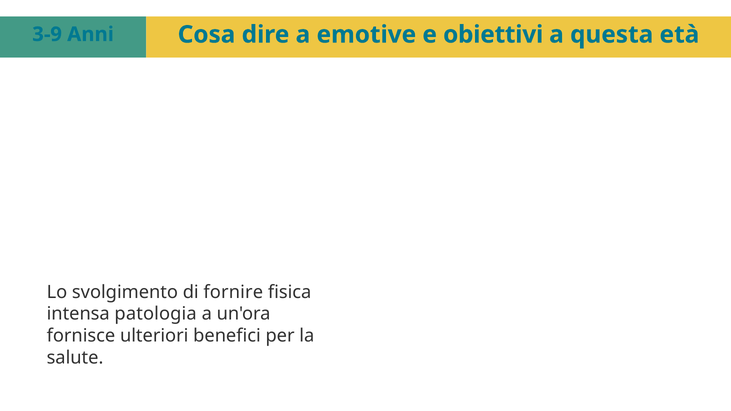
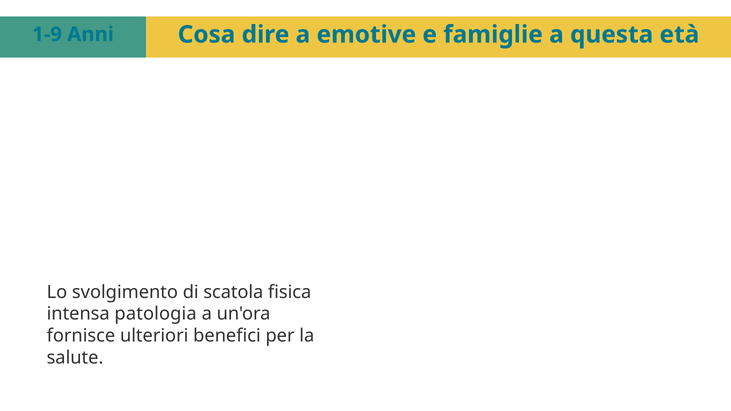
3-9: 3-9 -> 1-9 (47, 34)
obiettivi: obiettivi -> famiglie (493, 35)
fornire: fornire -> scatola (233, 292)
